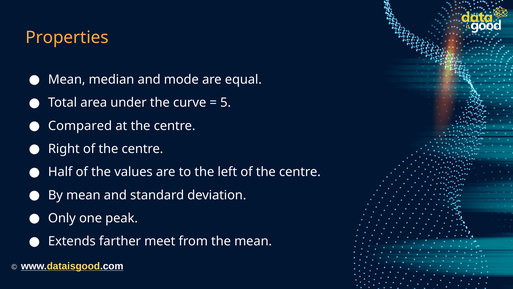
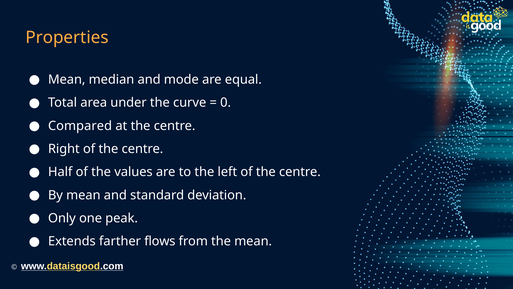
5: 5 -> 0 (226, 103)
meet: meet -> flows (160, 241)
